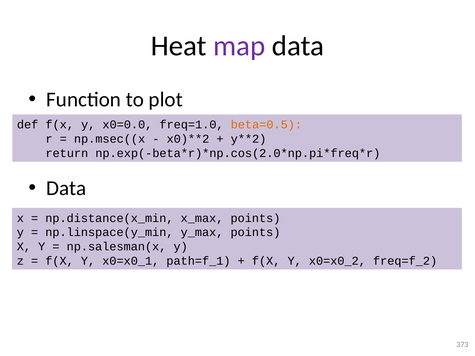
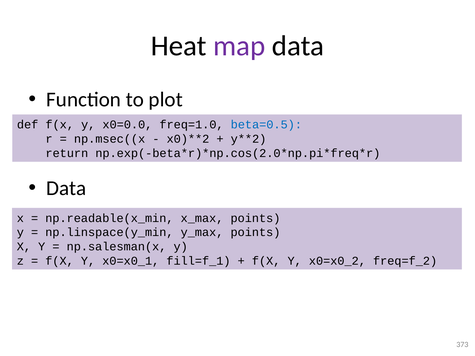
beta=0.5 colour: orange -> blue (266, 125)
np.distance(x_min: np.distance(x_min -> np.readable(x_min (109, 218)
path=f_1: path=f_1 -> fill=f_1 (198, 261)
